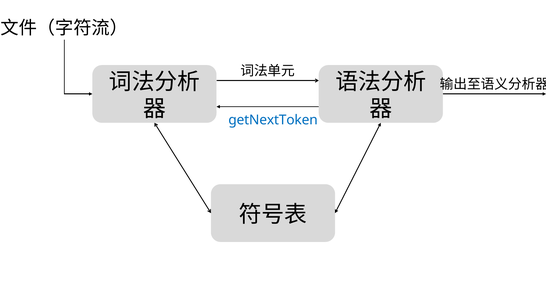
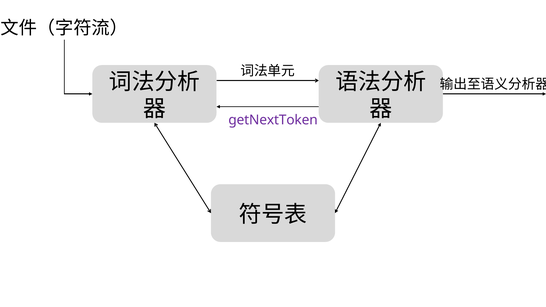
getNextToken colour: blue -> purple (273, 120)
